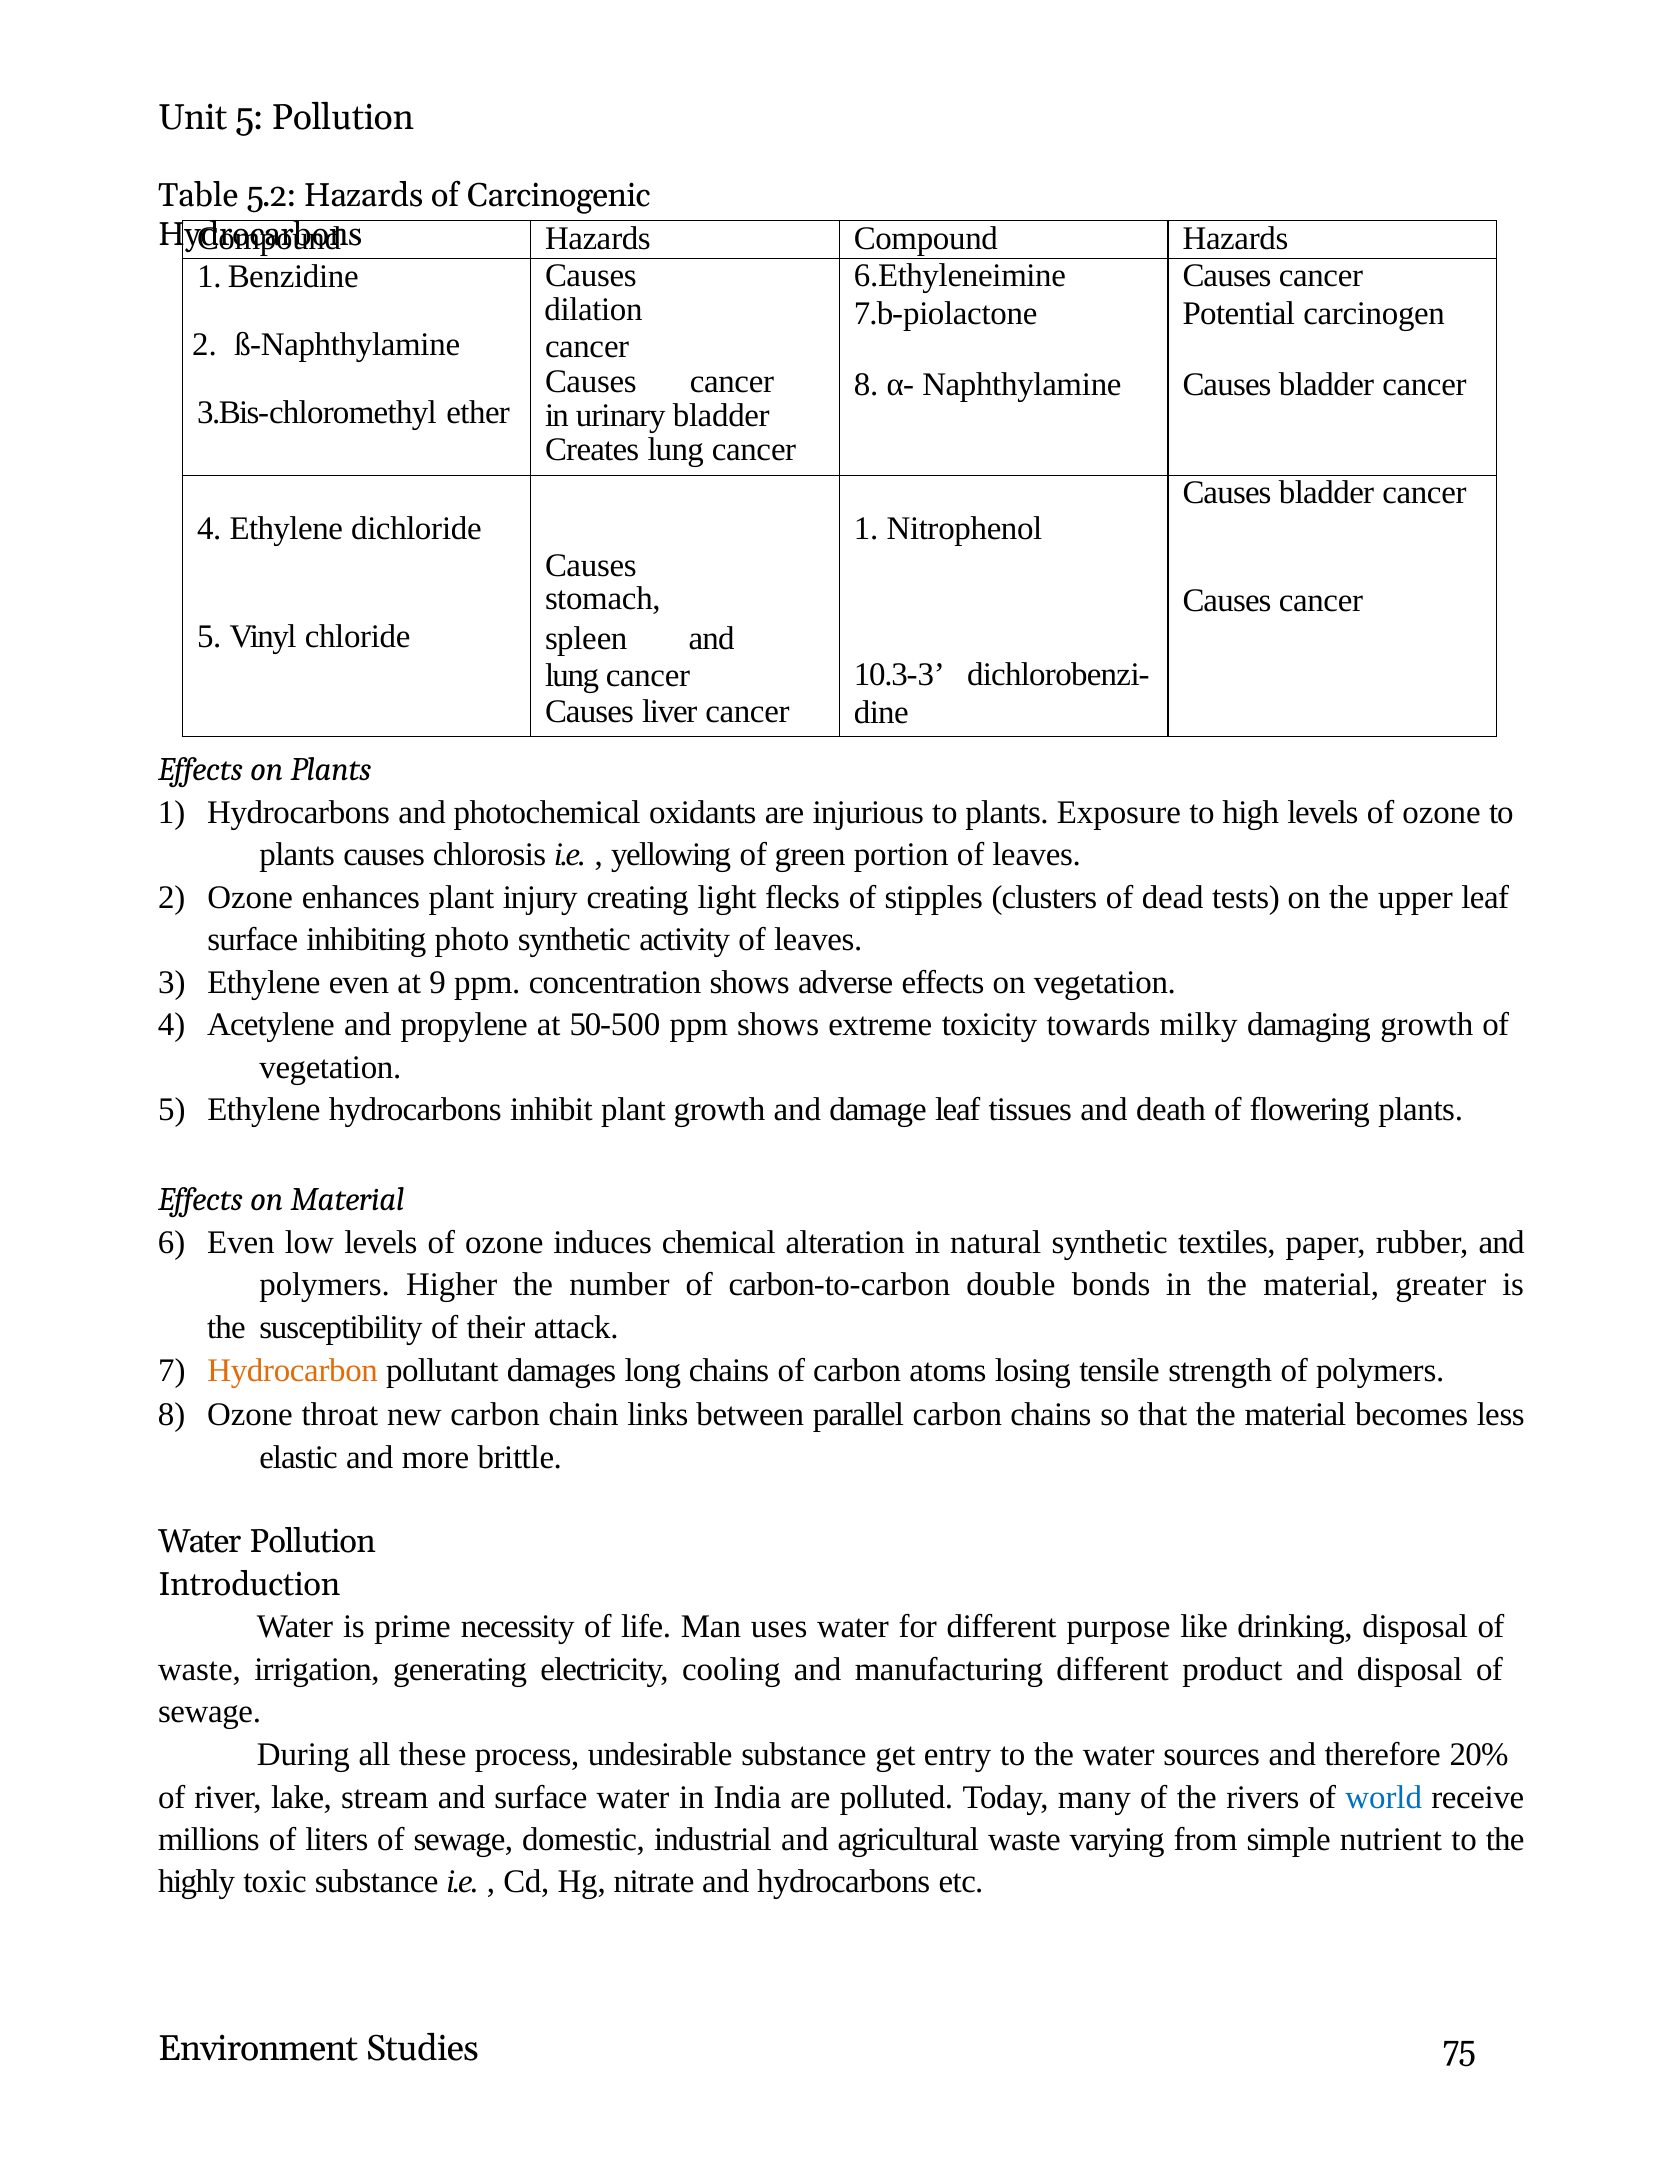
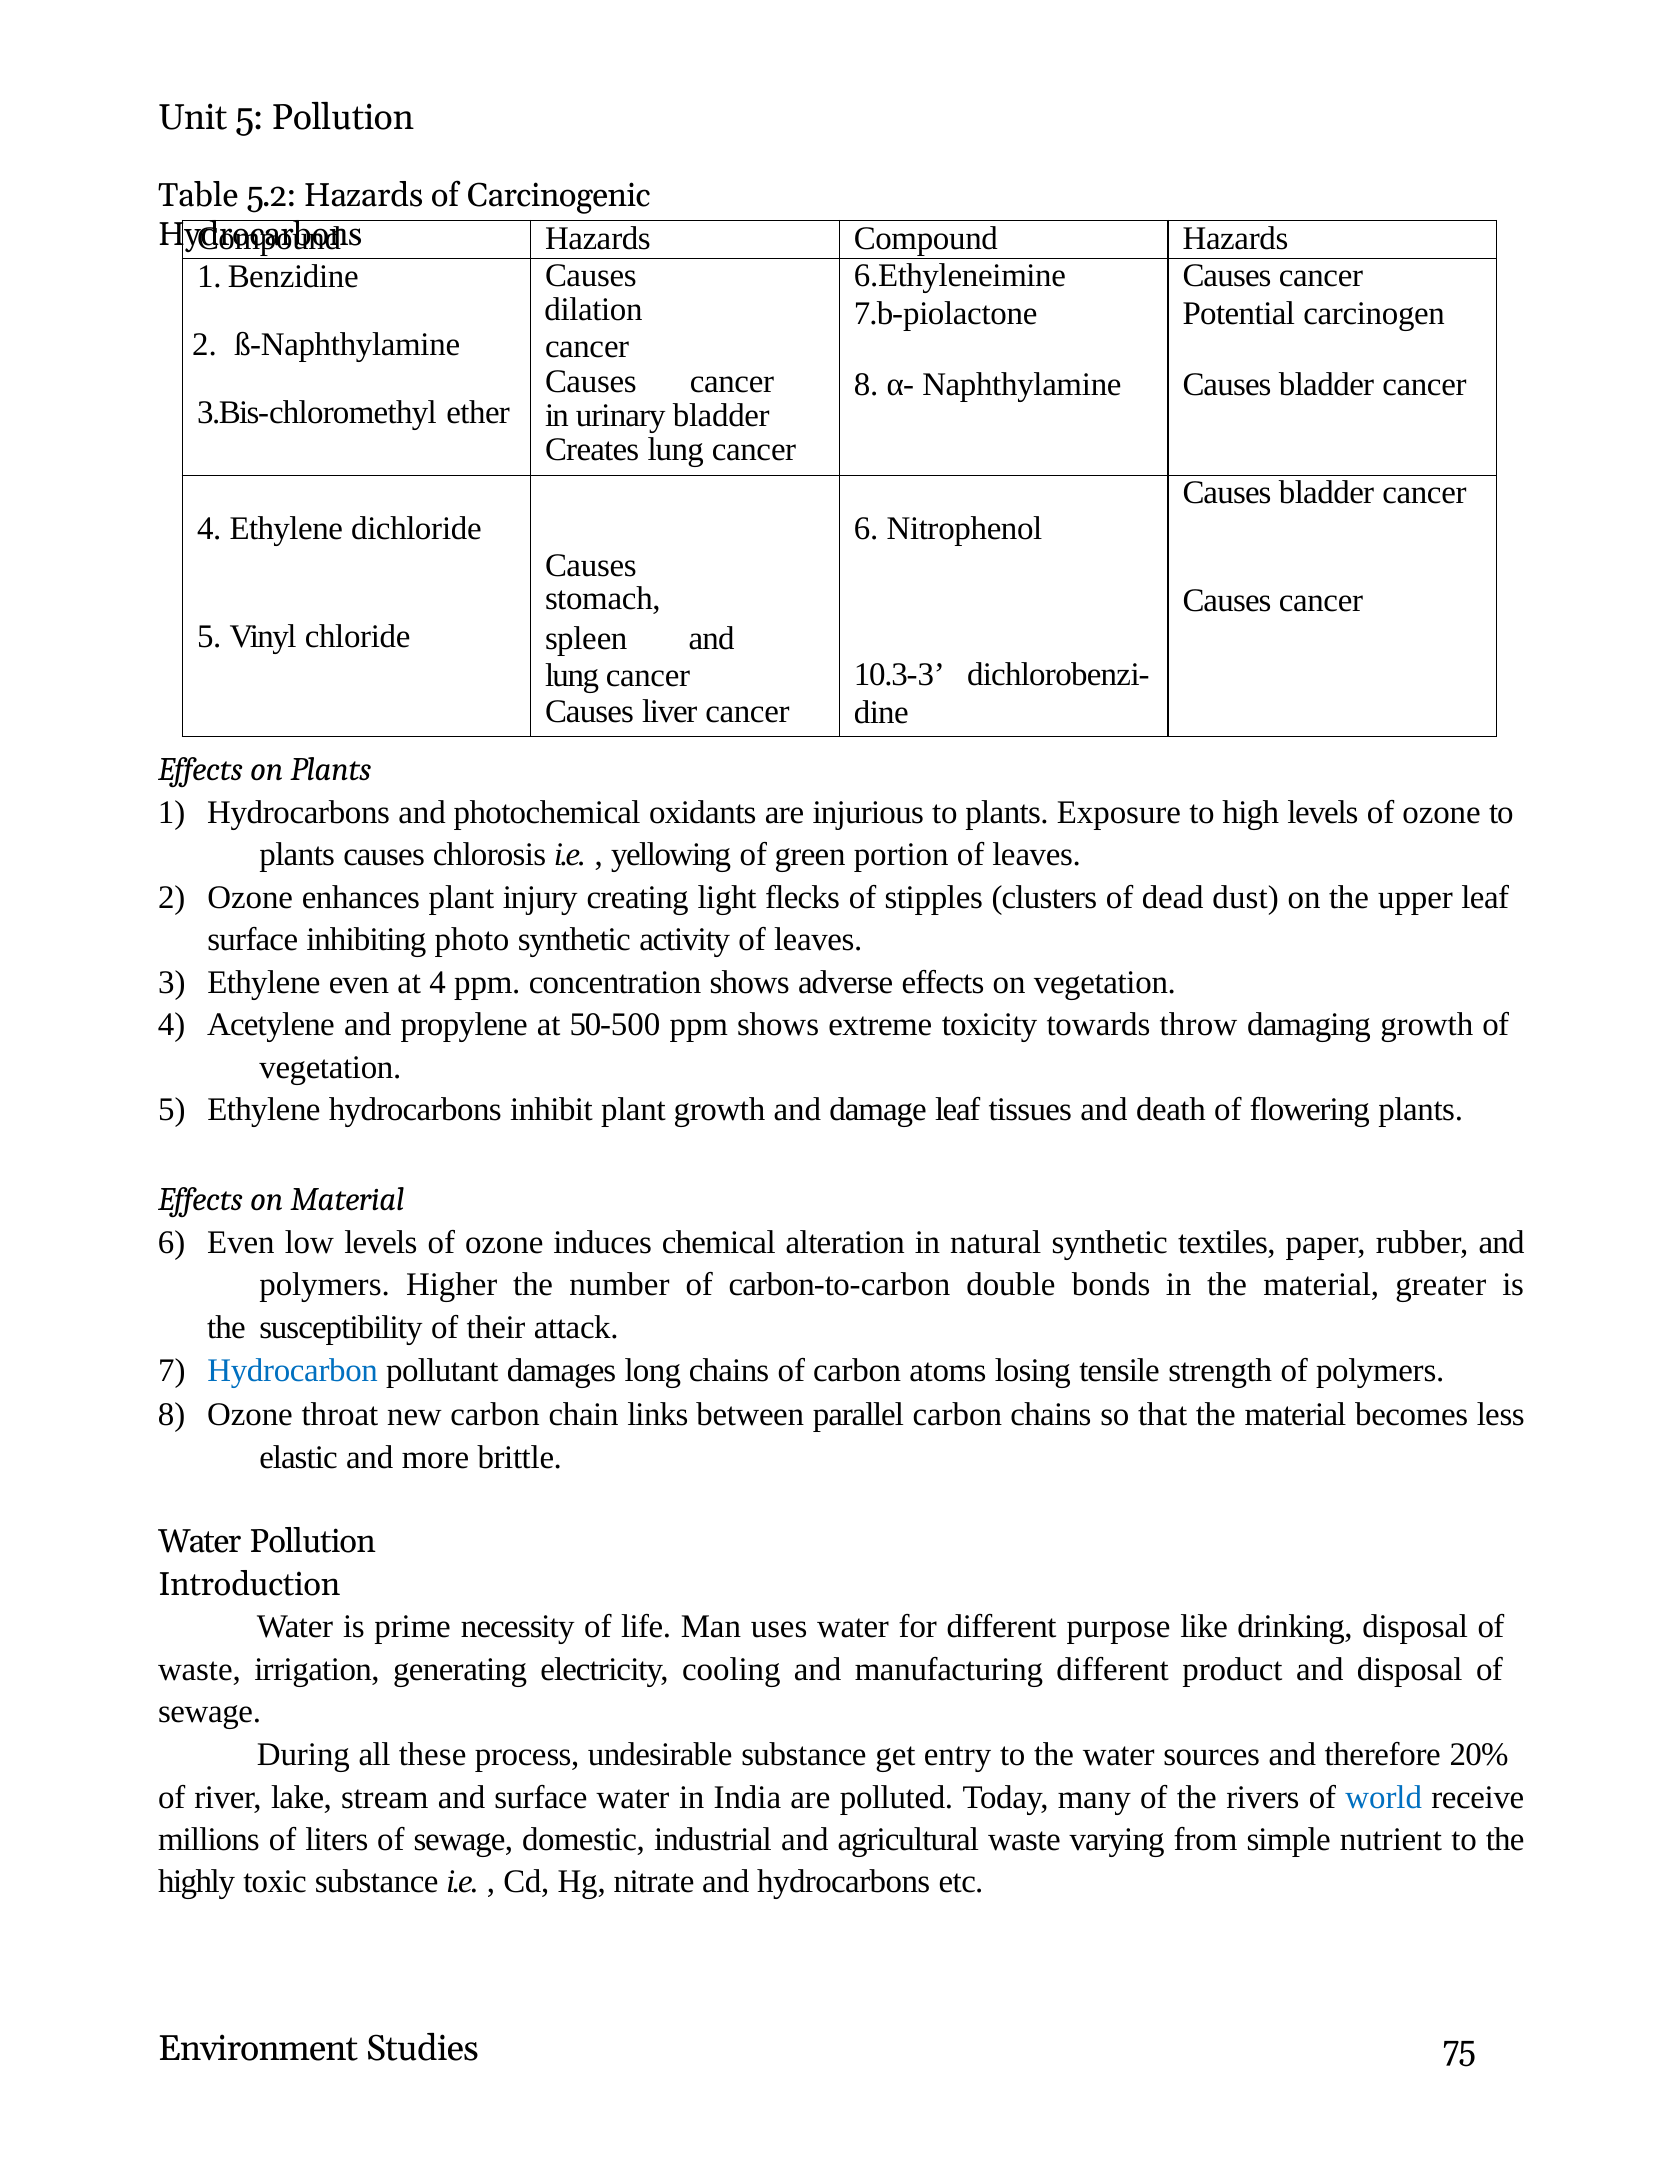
dichloride 1: 1 -> 6 (866, 529)
tests: tests -> dust (1246, 897)
at 9: 9 -> 4 (438, 982)
milky: milky -> throw (1199, 1024)
Hydrocarbon colour: orange -> blue (293, 1370)
